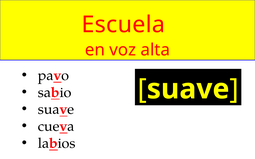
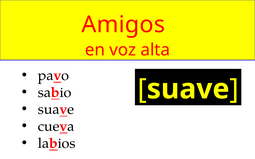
Escuela: Escuela -> Amigos (123, 25)
